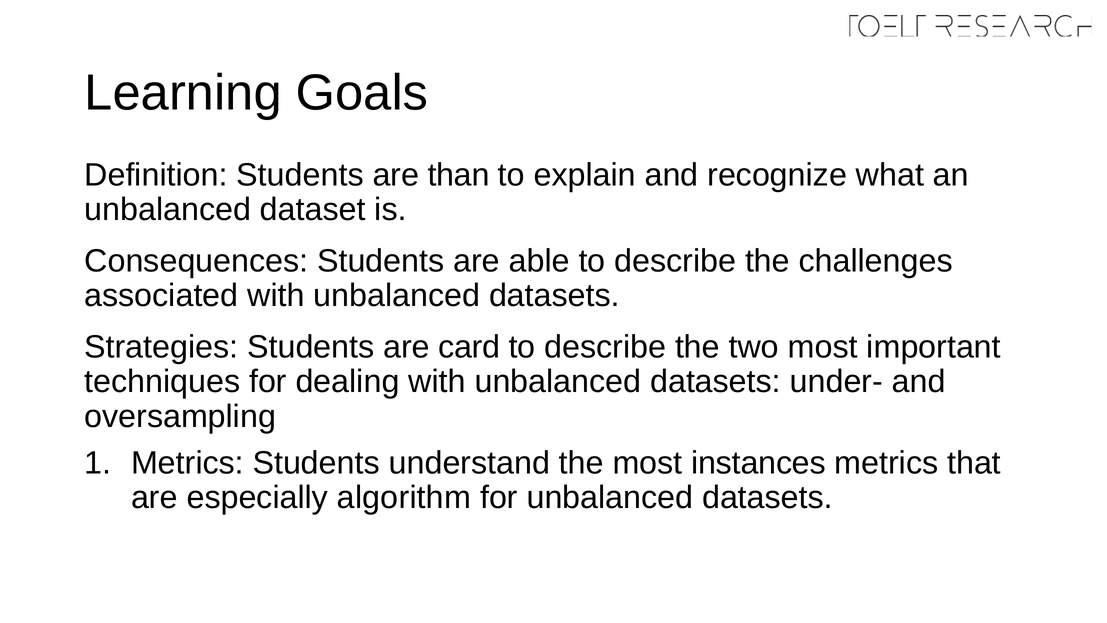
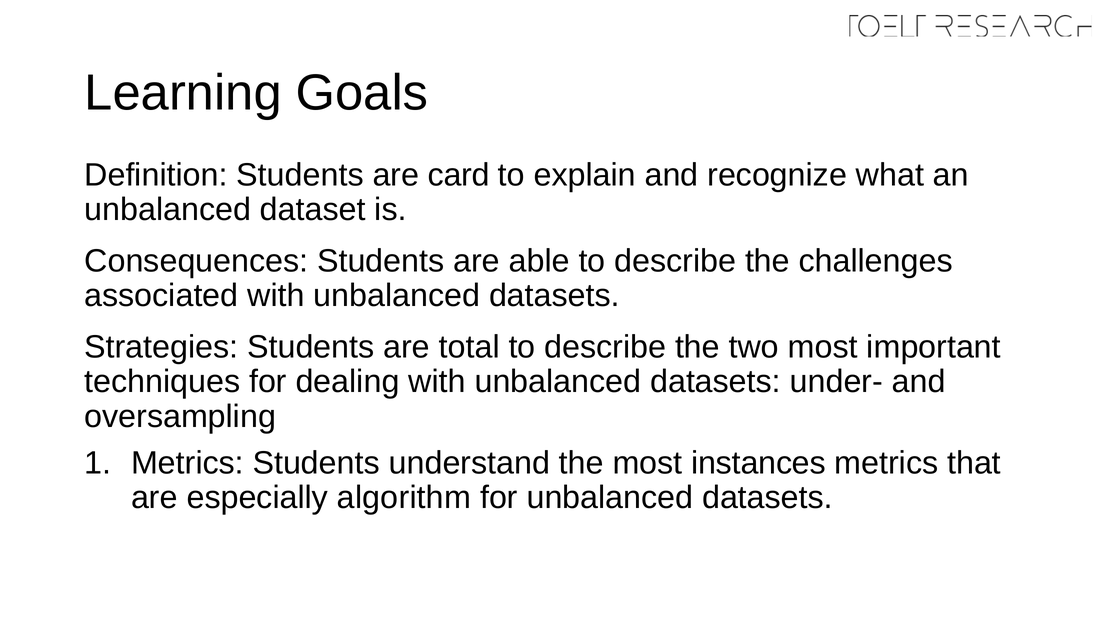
than: than -> card (459, 175)
card: card -> total (469, 347)
